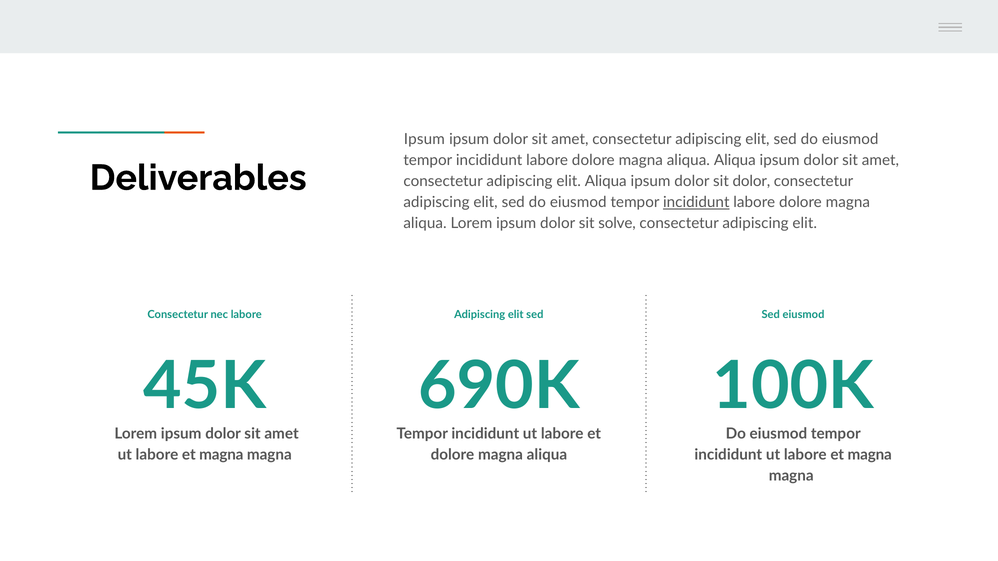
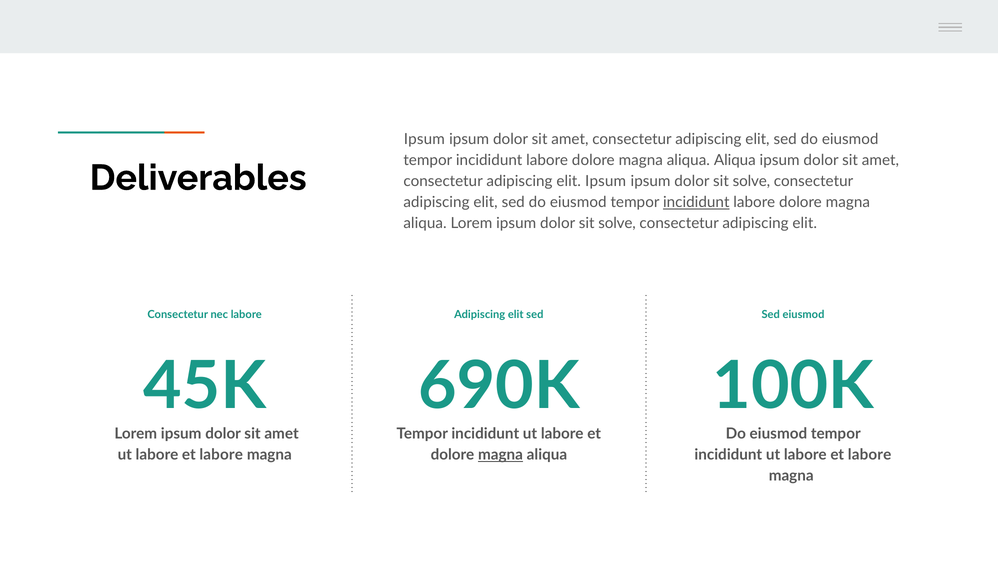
elit Aliqua: Aliqua -> Ipsum (606, 182)
dolor: dolor -> solve (751, 182)
magna: magna -> labore (221, 455)
magna underline: none -> present (500, 455)
magna: magna -> labore (870, 455)
